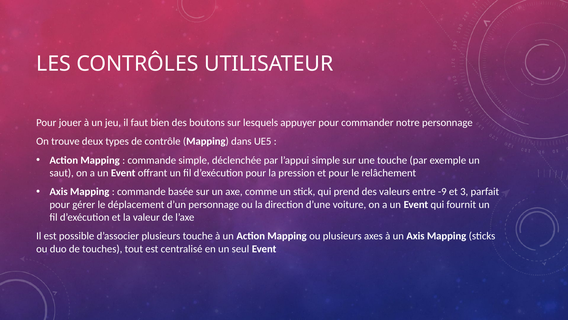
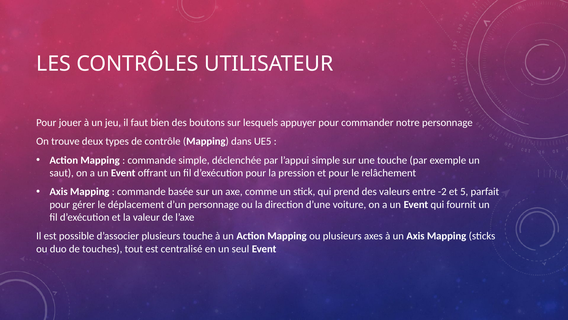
-9: -9 -> -2 (442, 191)
3: 3 -> 5 (464, 191)
